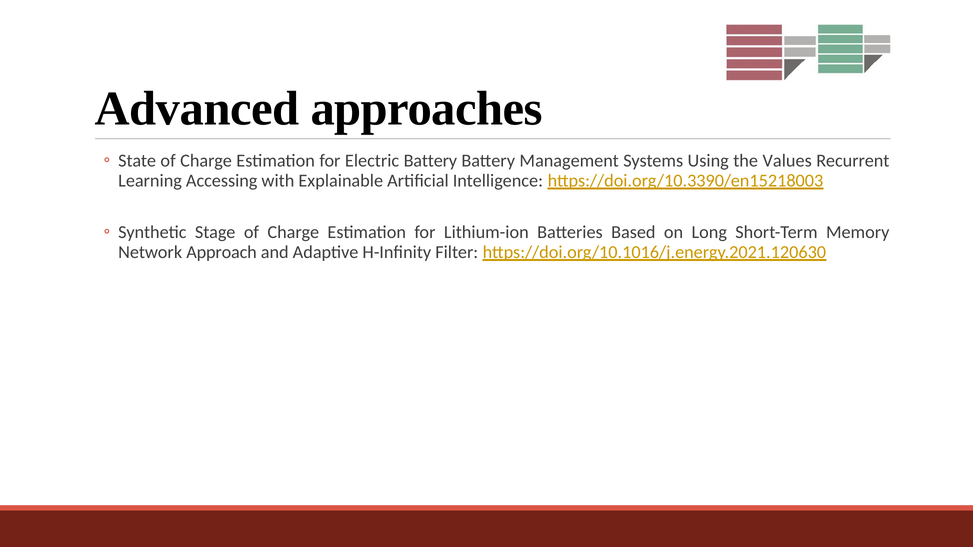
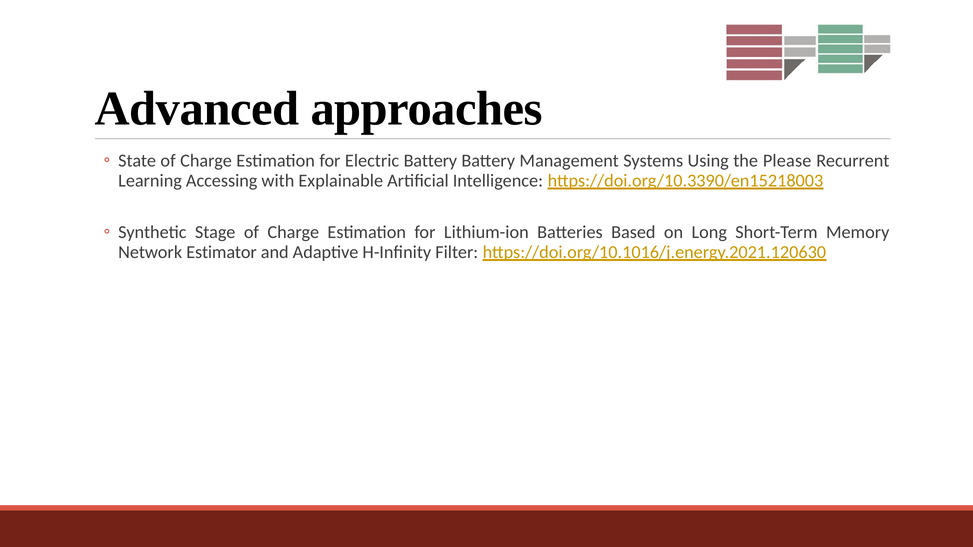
Values: Values -> Please (787, 161)
Approach: Approach -> Estimator (222, 252)
